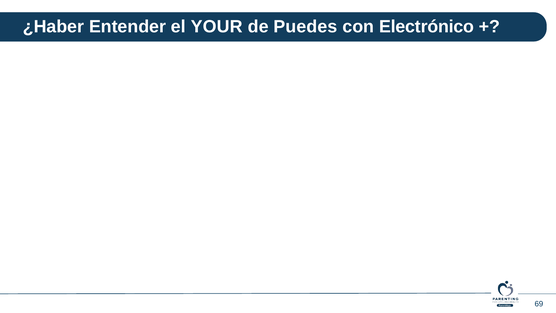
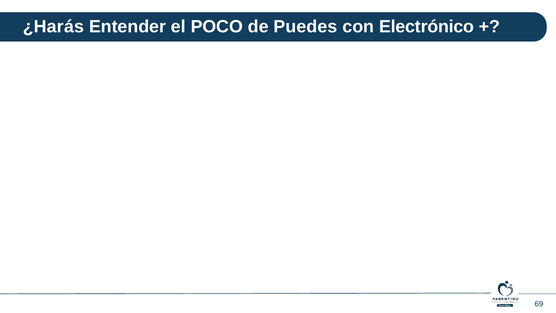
¿Haber: ¿Haber -> ¿Harás (53, 27)
YOUR: YOUR -> POCO (217, 27)
